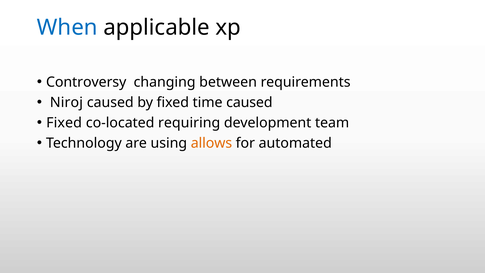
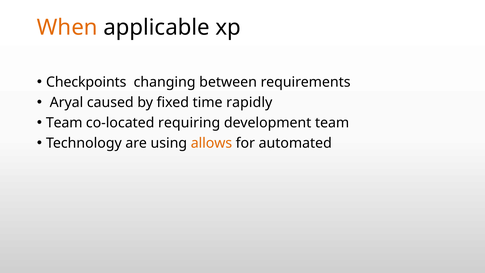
When colour: blue -> orange (67, 27)
Controversy: Controversy -> Checkpoints (86, 82)
Niroj: Niroj -> Aryal (66, 102)
time caused: caused -> rapidly (249, 102)
Fixed: Fixed -> Team (64, 123)
